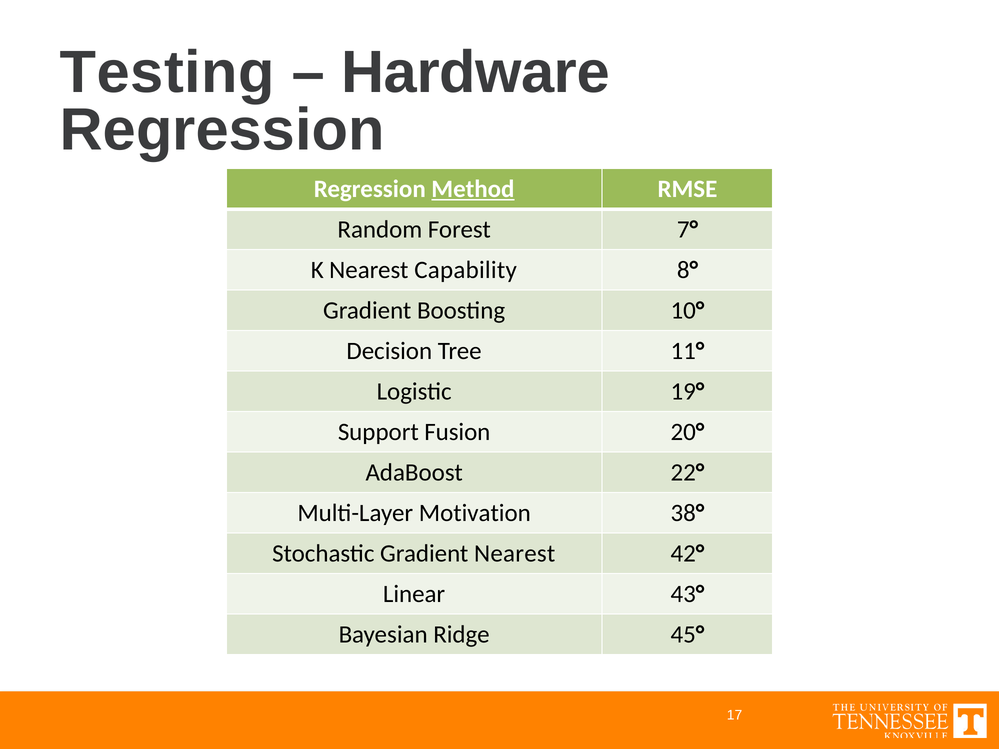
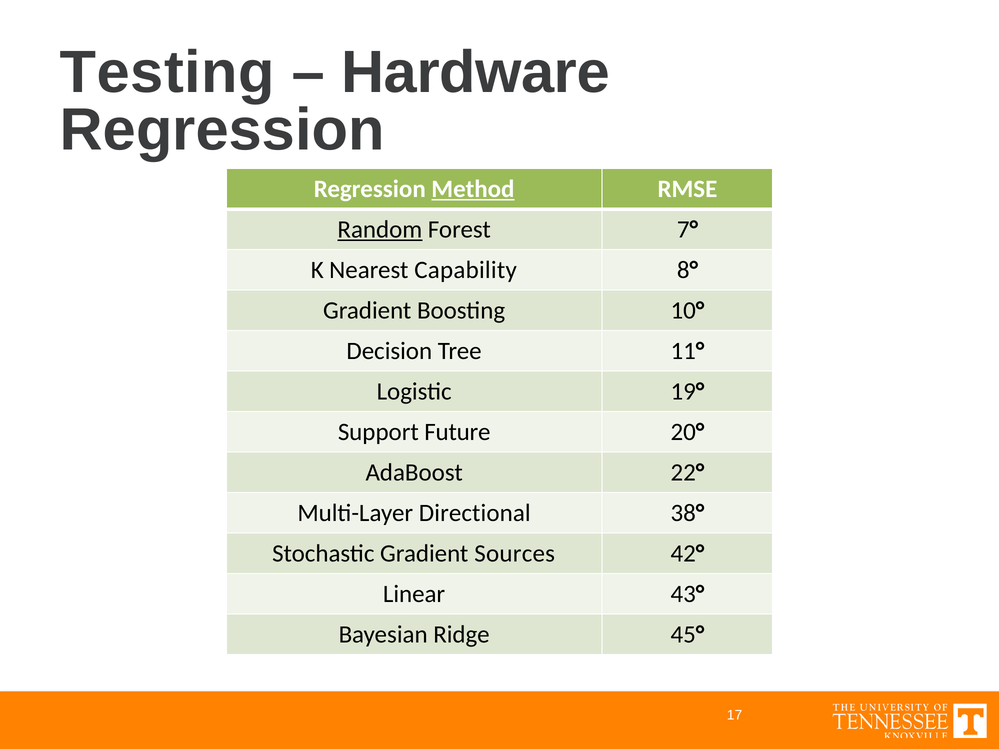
Random underline: none -> present (380, 230)
Fusion: Fusion -> Future (457, 432)
Motivation: Motivation -> Directional (475, 513)
Gradient Nearest: Nearest -> Sources (515, 554)
